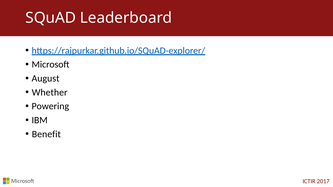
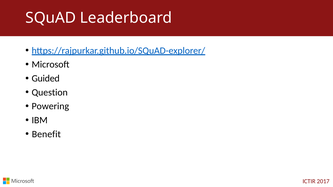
August: August -> Guided (46, 79)
Whether: Whether -> Question (50, 93)
